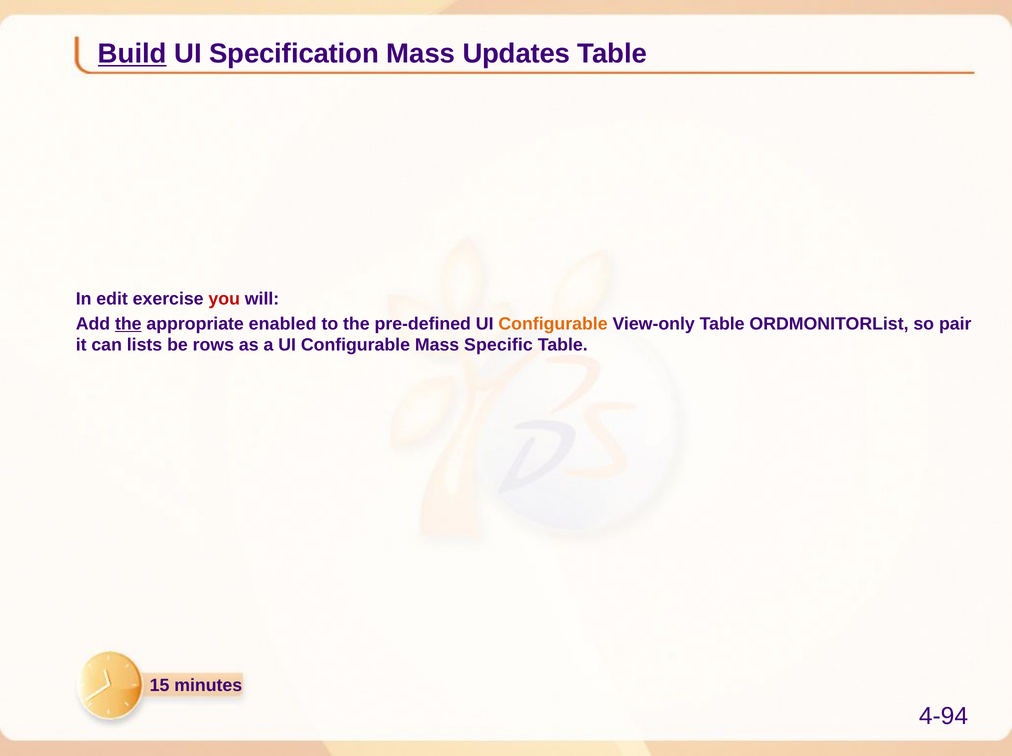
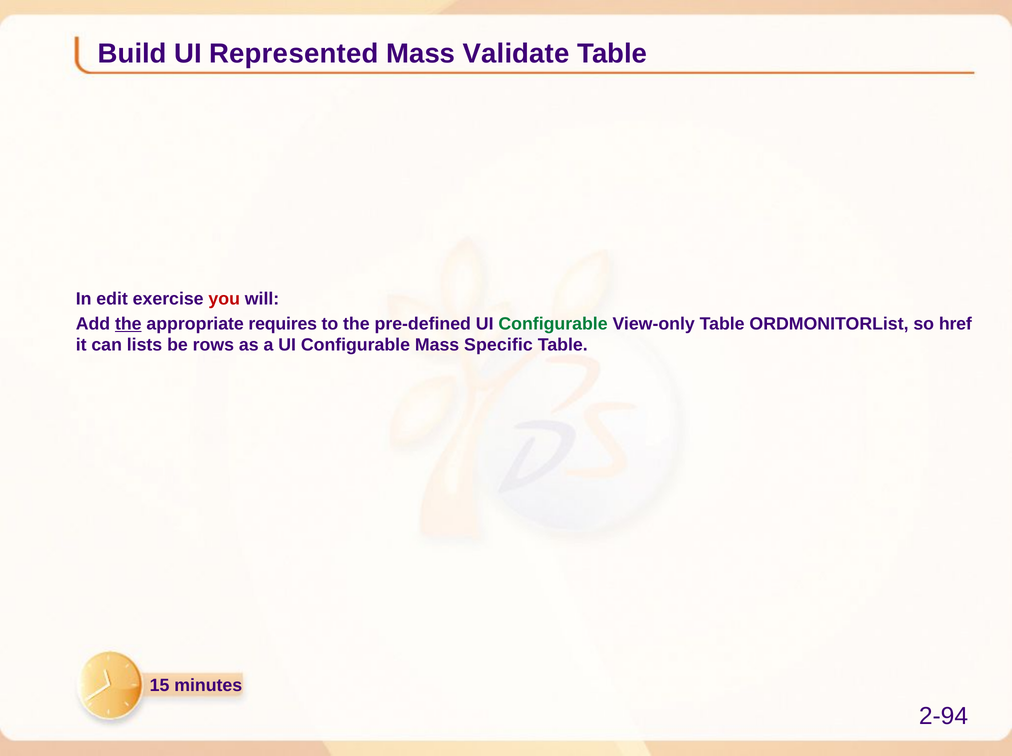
Build underline: present -> none (132, 54)
Specification: Specification -> Represented (294, 54)
Updates: Updates -> Validate (516, 54)
enabled: enabled -> requires (283, 324)
Configurable colour: orange -> green (553, 324)
pair: pair -> href (955, 324)
4-94: 4-94 -> 2-94 (943, 716)
